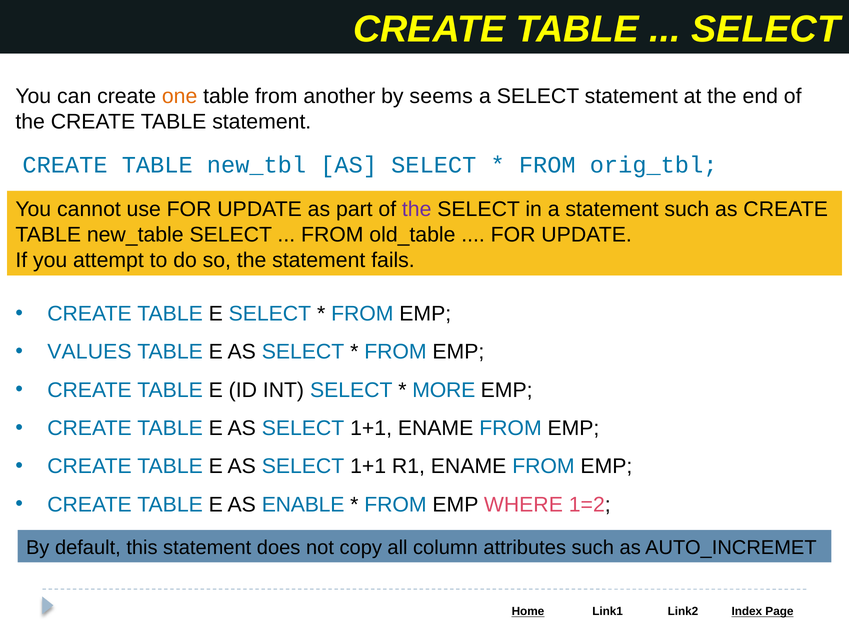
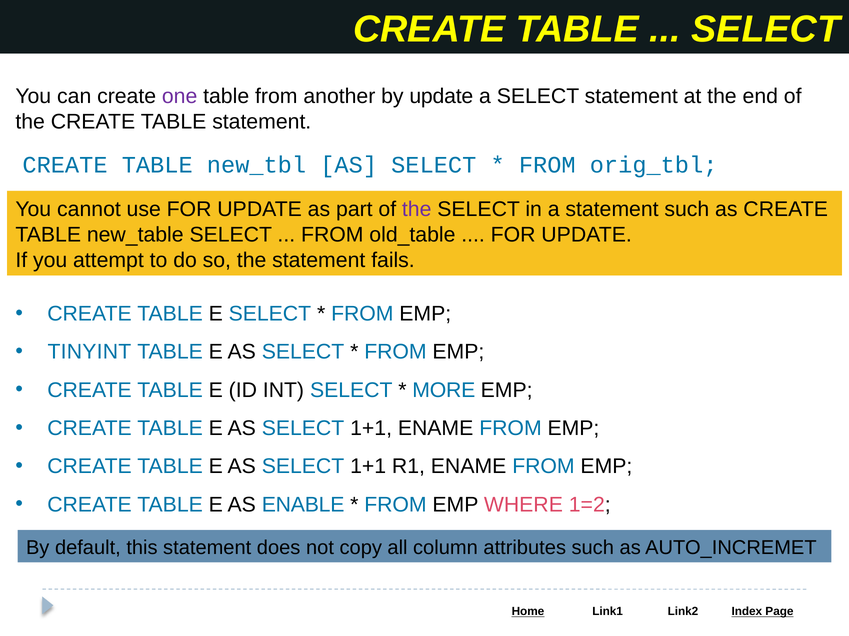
one colour: orange -> purple (180, 96)
by seems: seems -> update (441, 96)
VALUES: VALUES -> TINYINT (89, 352)
